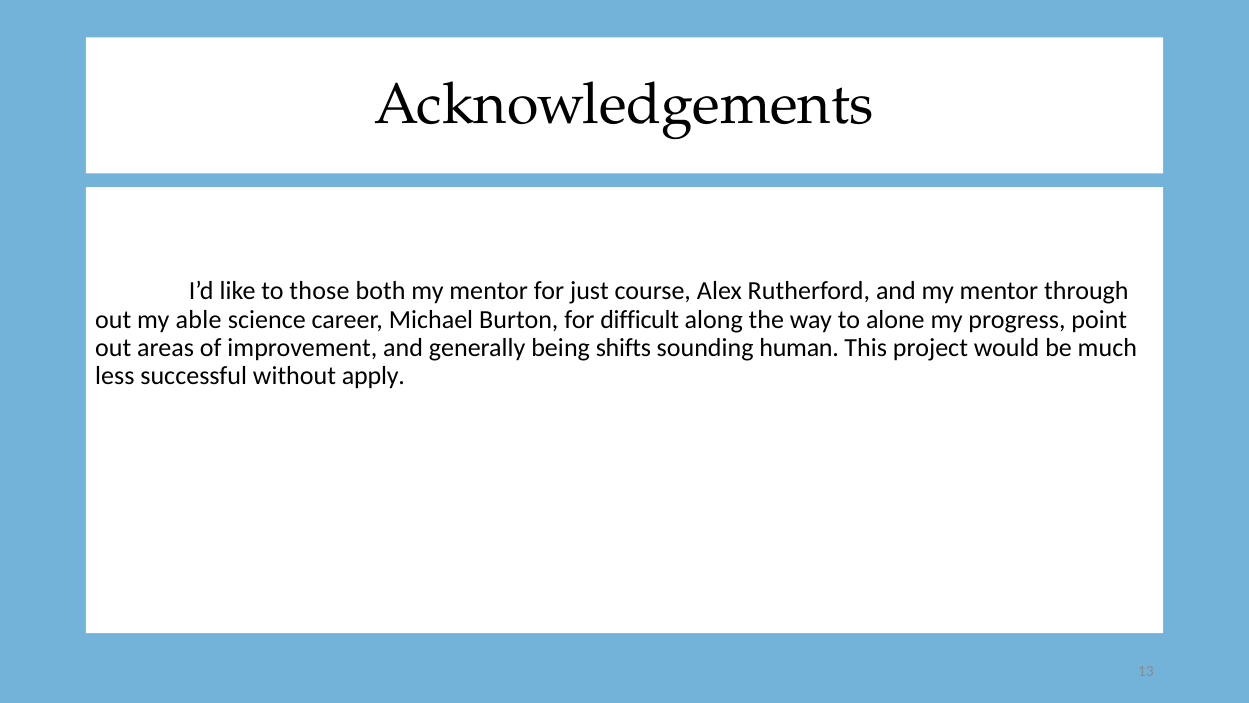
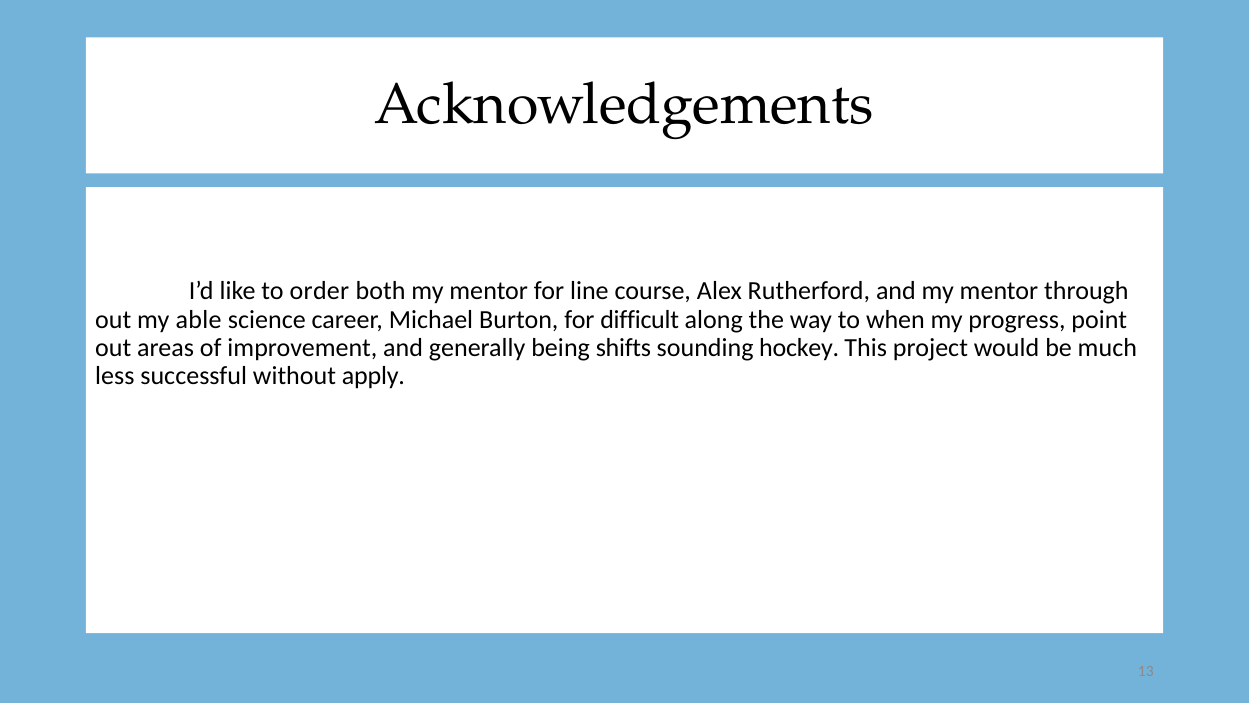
those: those -> order (319, 291)
just: just -> line (589, 291)
alone: alone -> when (895, 319)
human: human -> hockey (799, 347)
